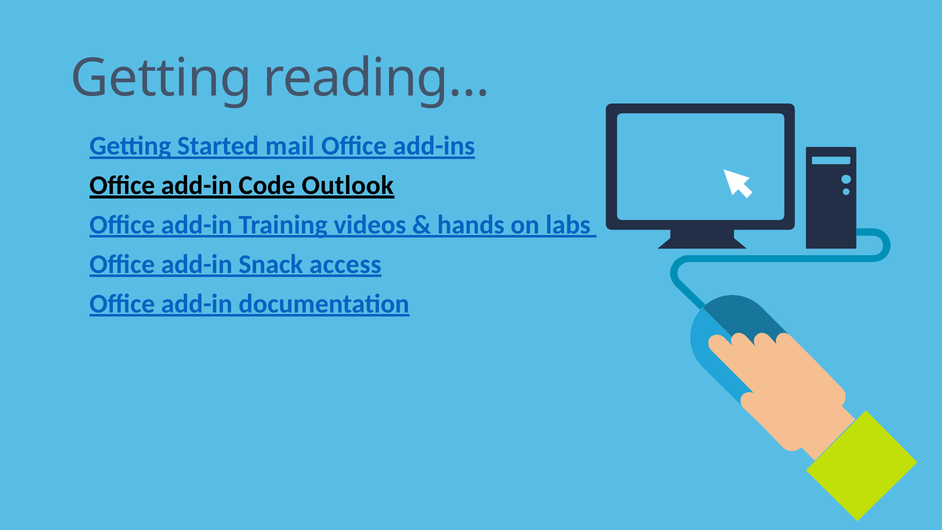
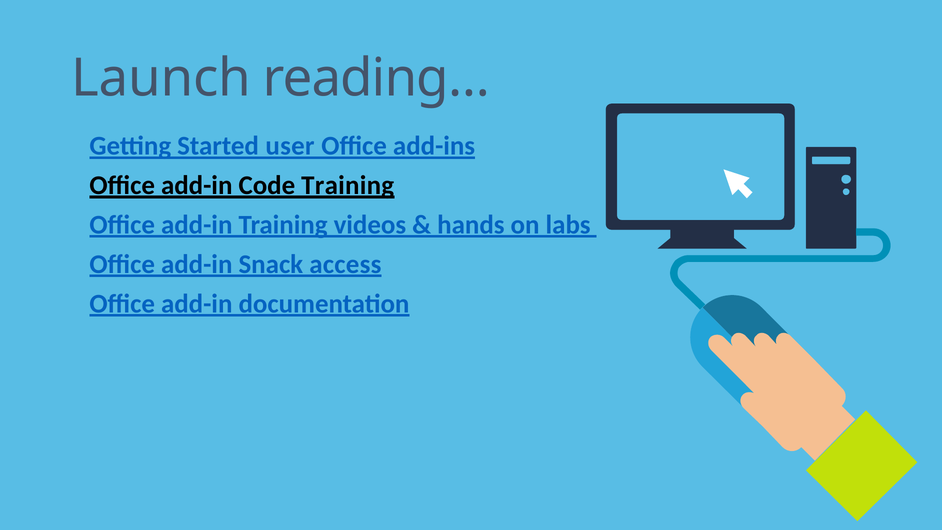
Getting: Getting -> Launch (161, 78)
mail: mail -> user (290, 146)
Code Outlook: Outlook -> Training (348, 185)
